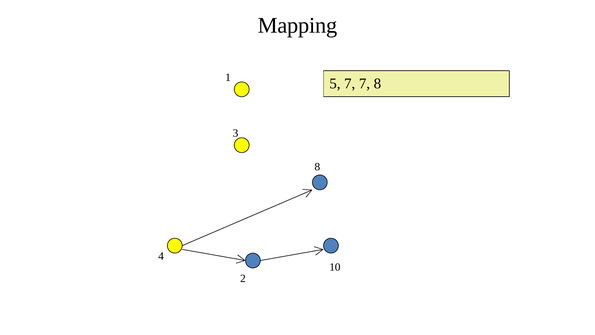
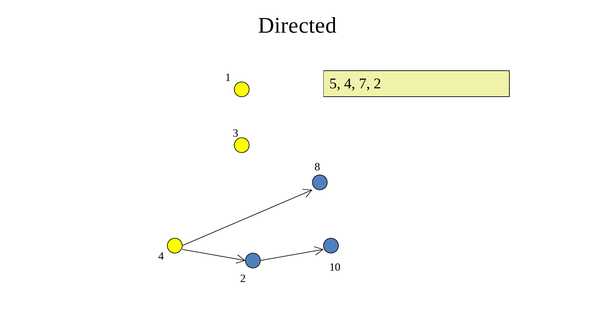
Mapping: Mapping -> Directed (297, 25)
5 7: 7 -> 4 (350, 84)
7 8: 8 -> 2 (377, 84)
